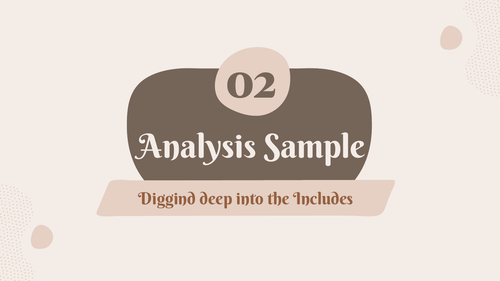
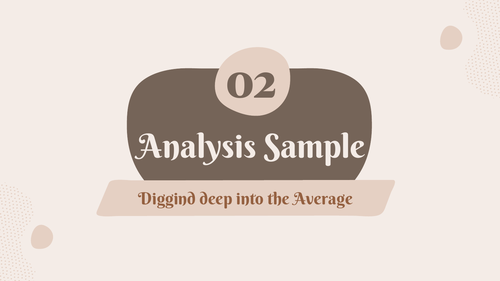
Includes: Includes -> Average (323, 199)
